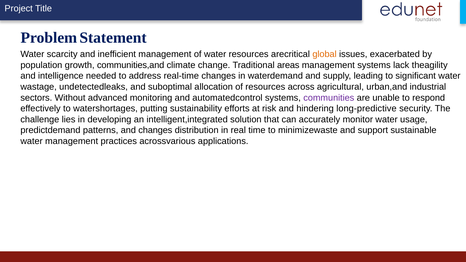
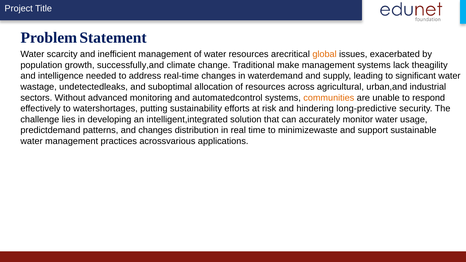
communities,and: communities,and -> successfully,and (131, 65)
areas: areas -> make (288, 65)
communities colour: purple -> orange (329, 98)
